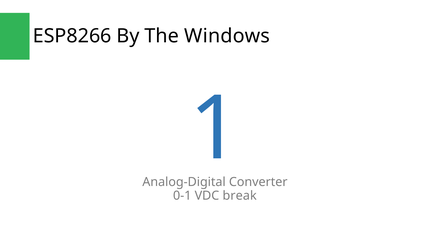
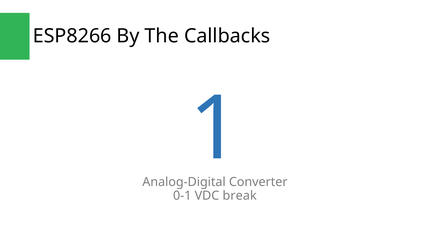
Windows: Windows -> Callbacks (227, 36)
